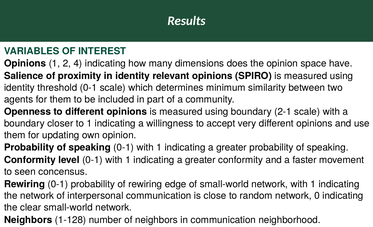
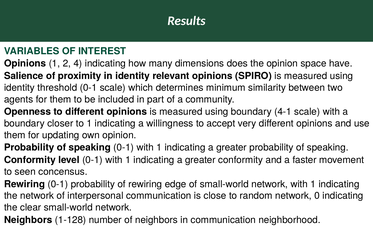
2-1: 2-1 -> 4-1 (283, 112)
